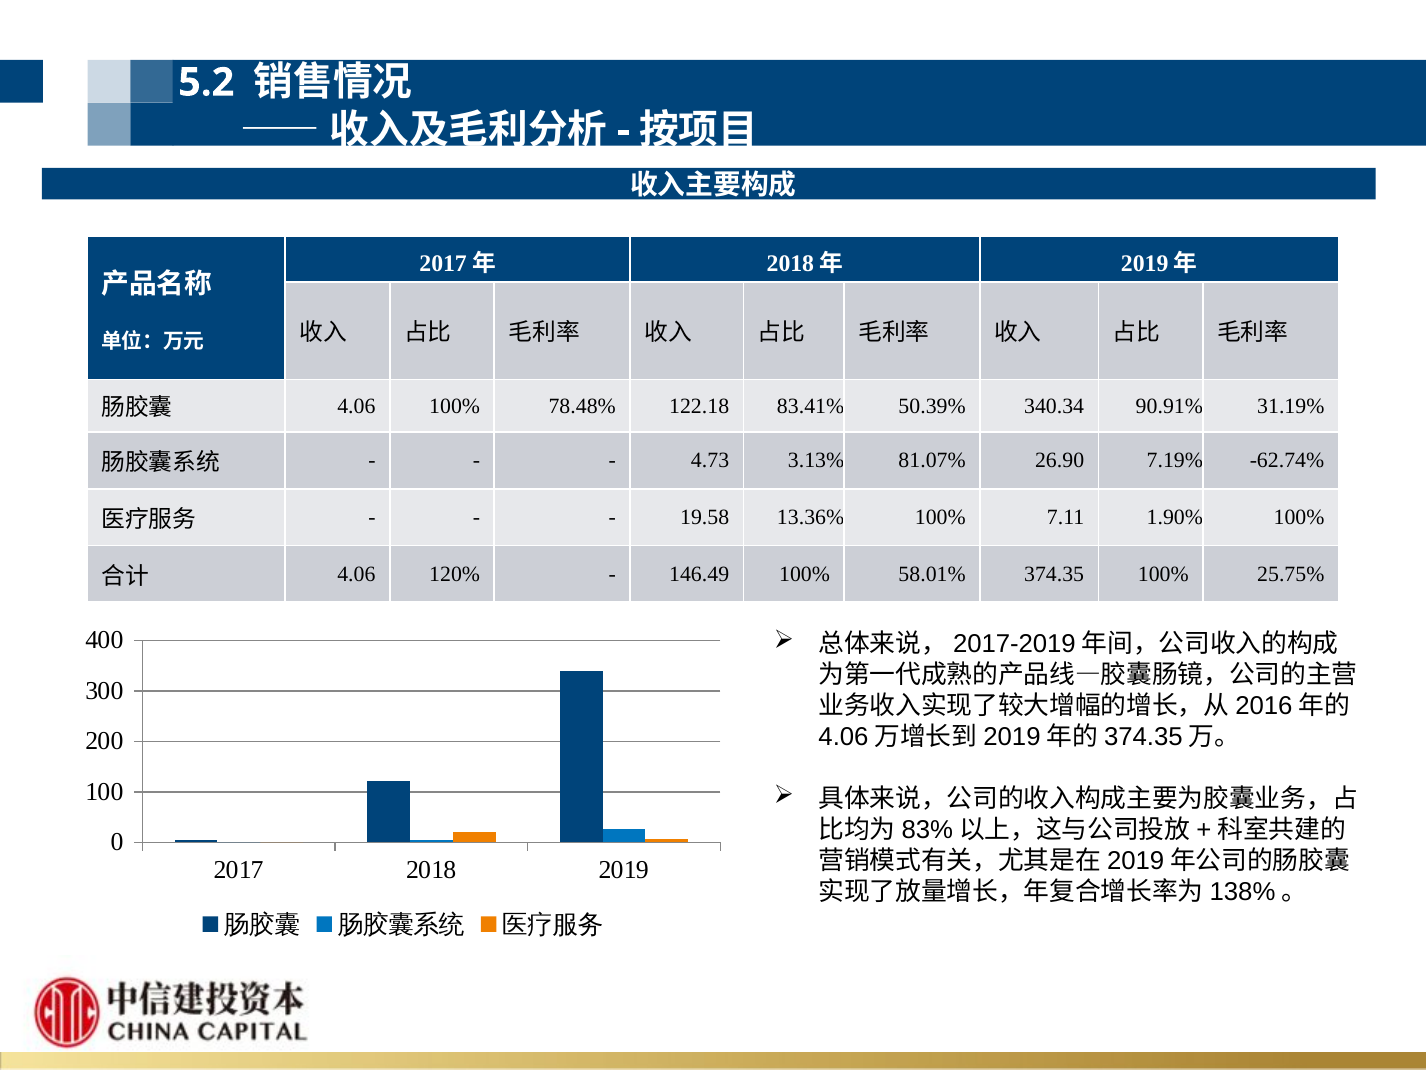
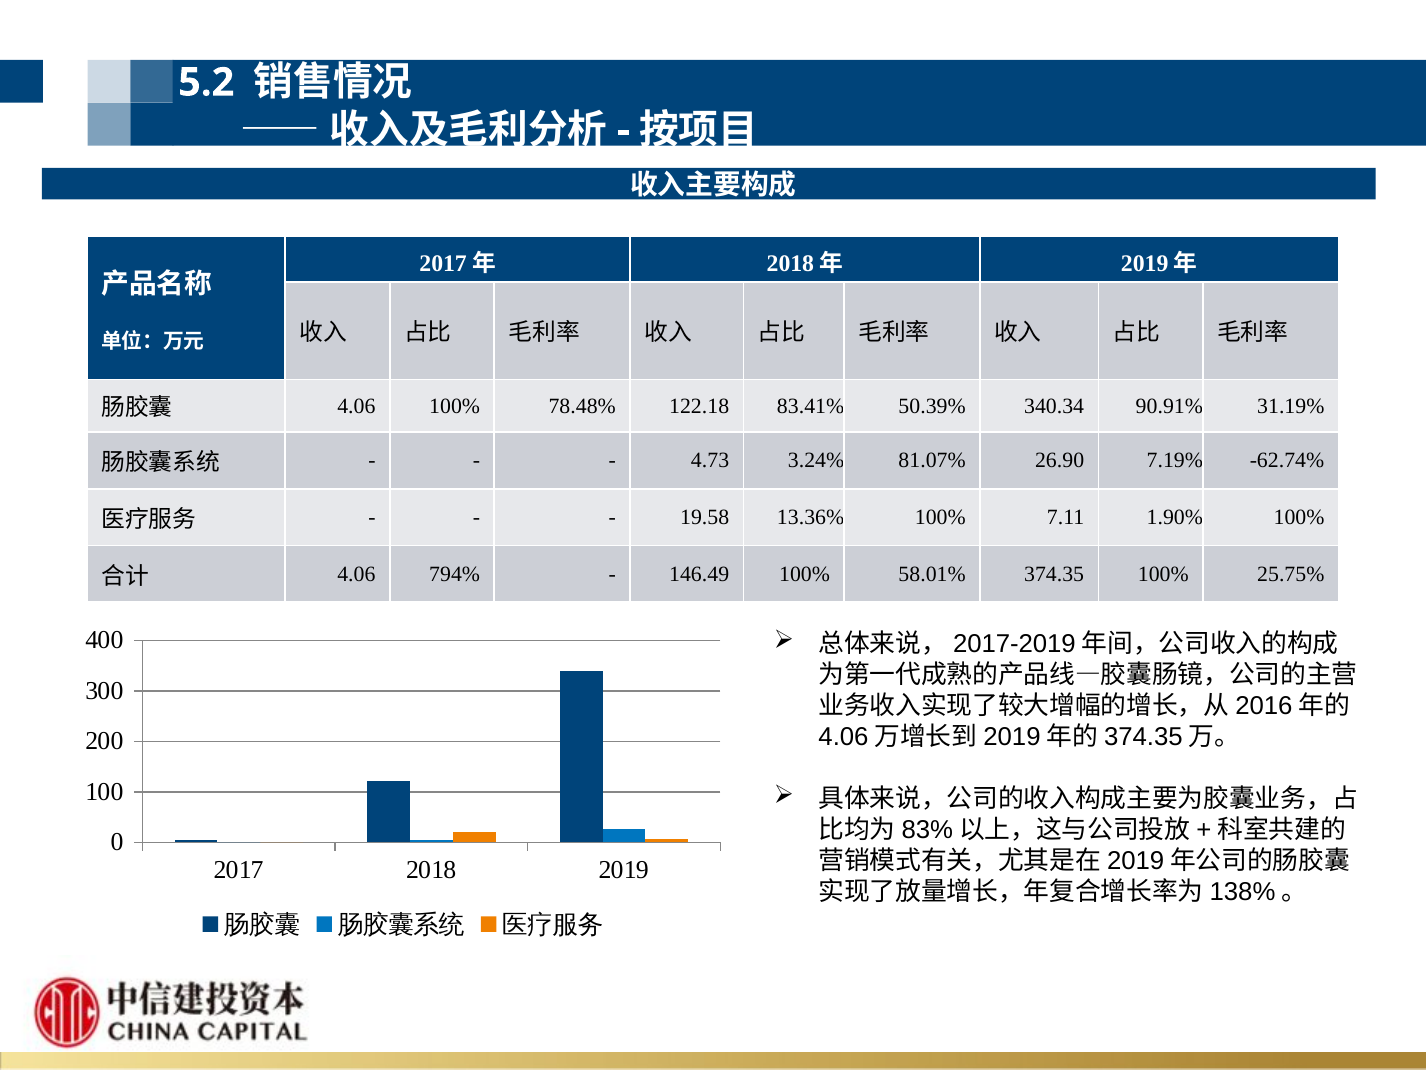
3.13%: 3.13% -> 3.24% (816, 460)
120%: 120% -> 794% (455, 574)
